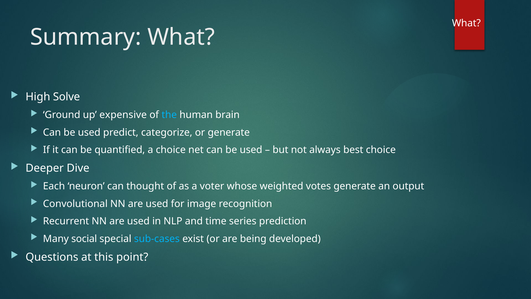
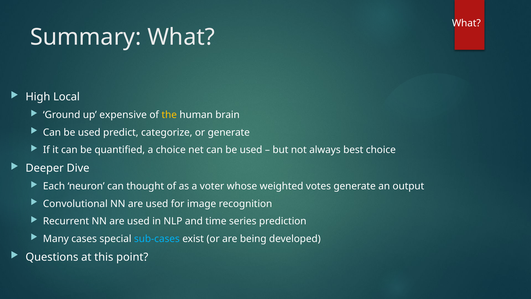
Solve: Solve -> Local (66, 97)
the colour: light blue -> yellow (169, 115)
social: social -> cases (84, 239)
